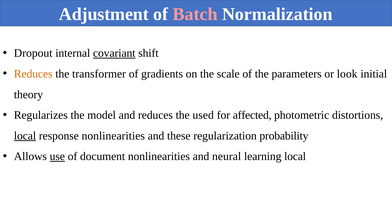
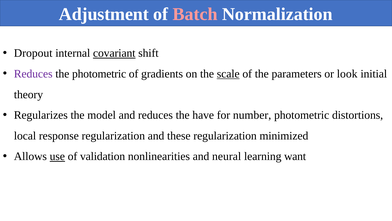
Reduces colour: orange -> purple (33, 74)
the transformer: transformer -> photometric (99, 74)
scale underline: none -> present (228, 74)
used: used -> have (203, 115)
affected: affected -> number (252, 115)
local underline: present -> none (25, 135)
response nonlinearities: nonlinearities -> regularization (113, 135)
probability: probability -> minimized (284, 135)
document: document -> validation (103, 156)
learning local: local -> want (295, 156)
